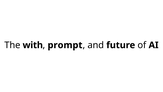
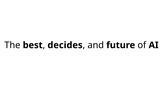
with: with -> best (33, 45)
prompt: prompt -> decides (65, 45)
